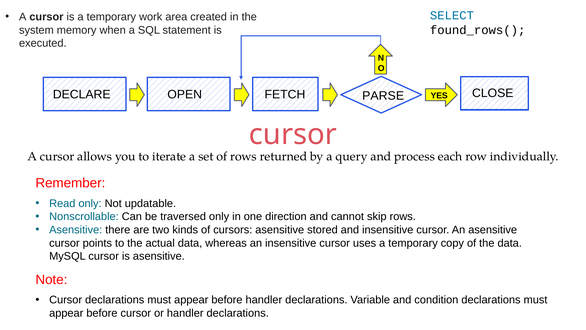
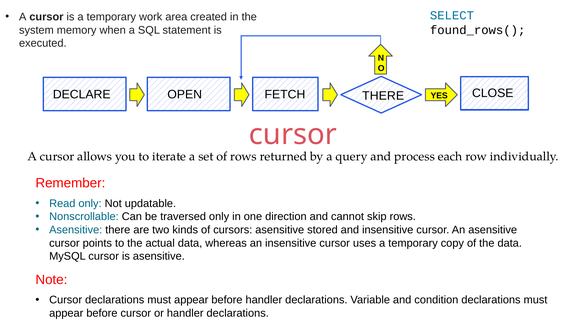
PARSE: PARSE -> THERE (383, 96)
